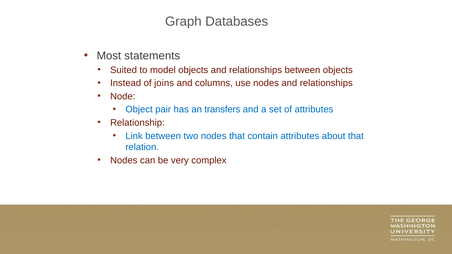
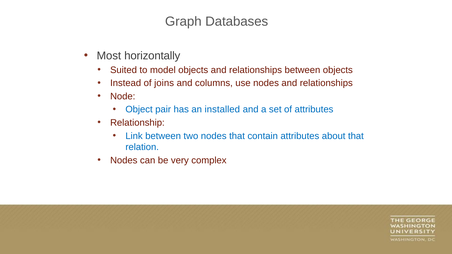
statements: statements -> horizontally (152, 56)
transfers: transfers -> installed (222, 110)
